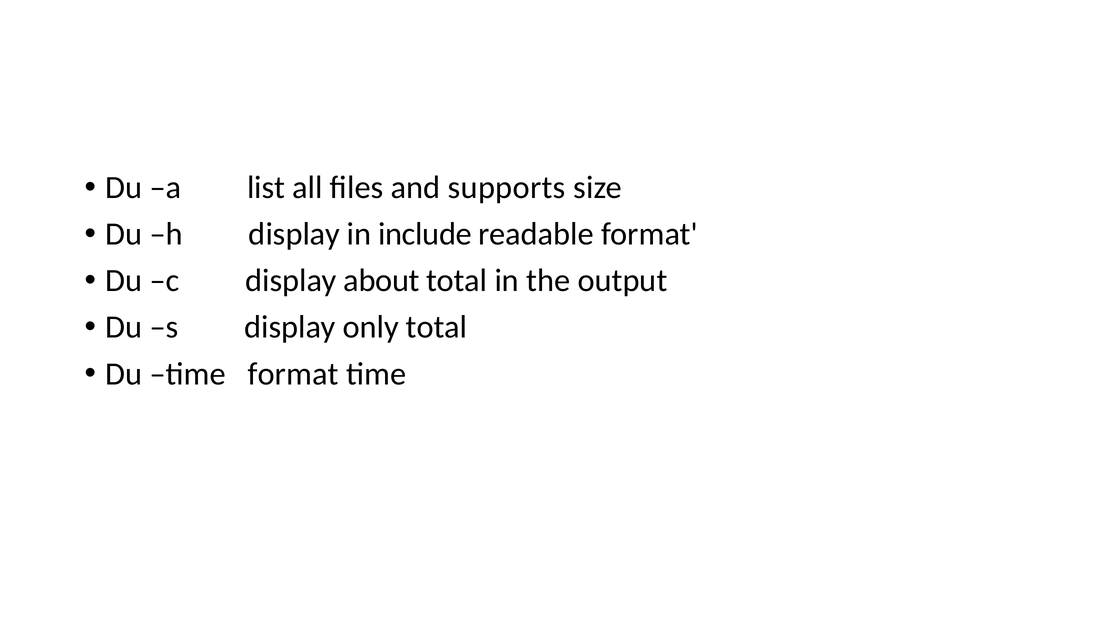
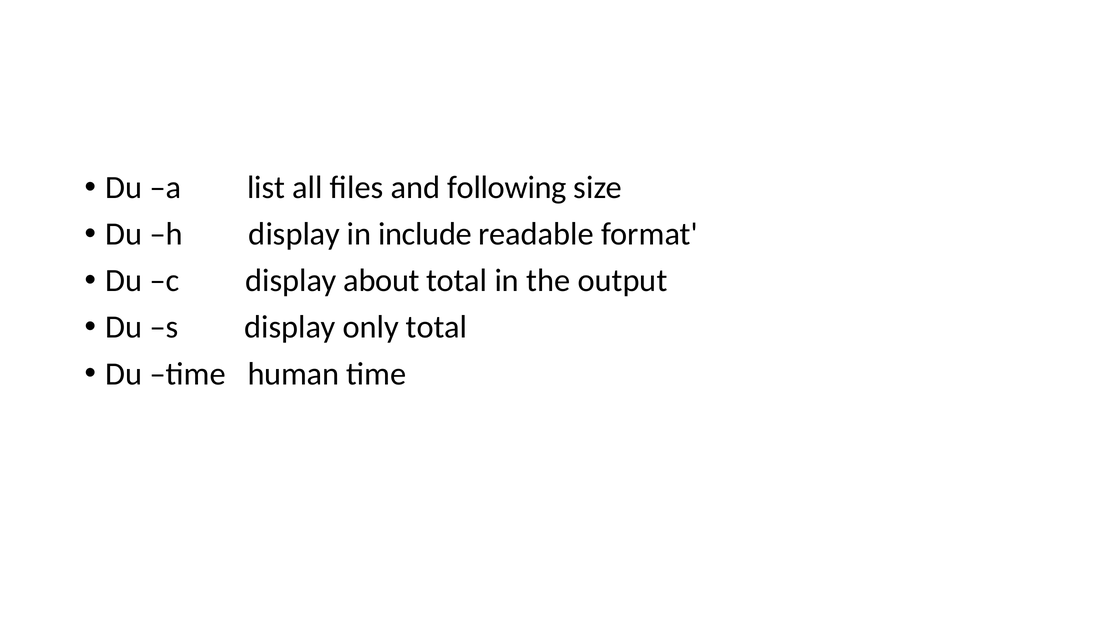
supports: supports -> following (507, 188)
time format: format -> human (293, 374)
